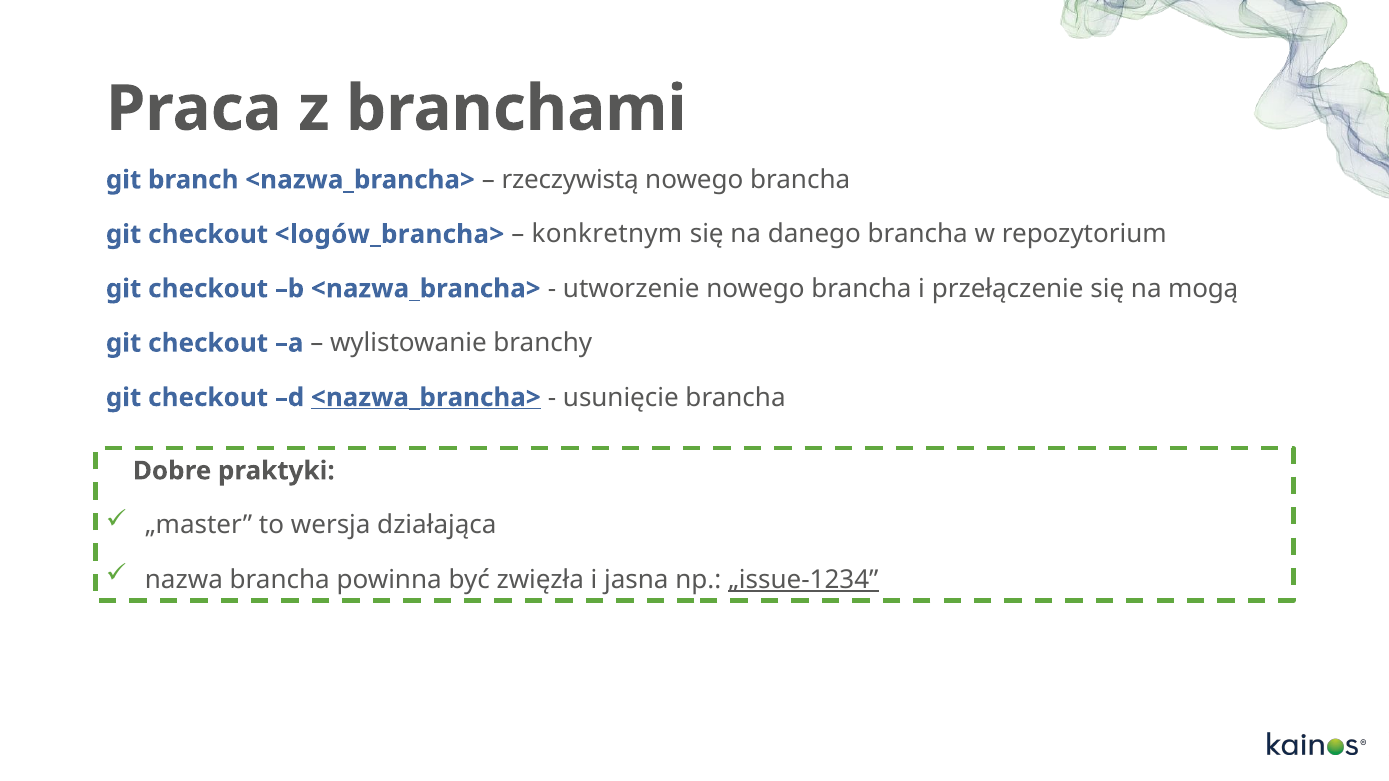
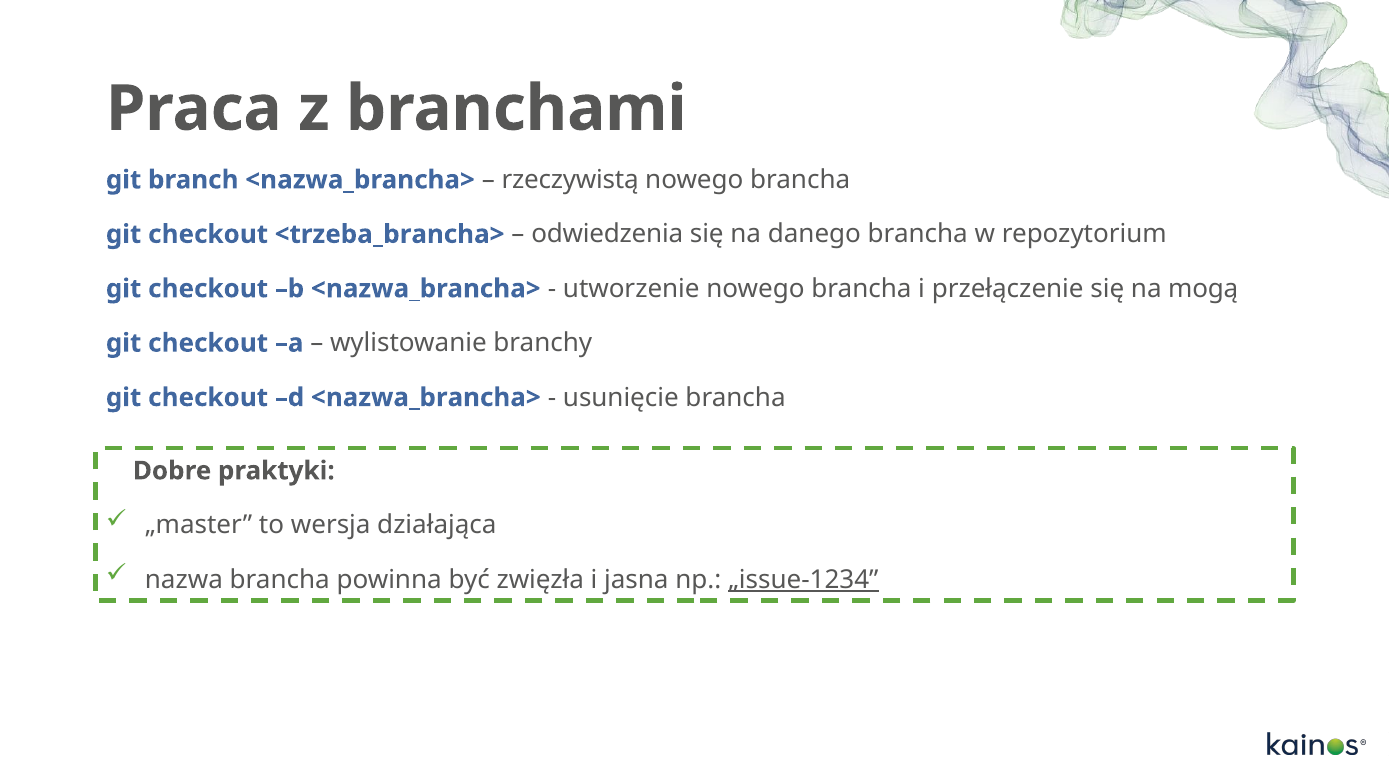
<logów_brancha>: <logów_brancha> -> <trzeba_brancha> (390, 234)
konkretnym: konkretnym -> odwiedzenia (607, 234)
<nazwa_brancha> underline: present -> none (426, 398)
